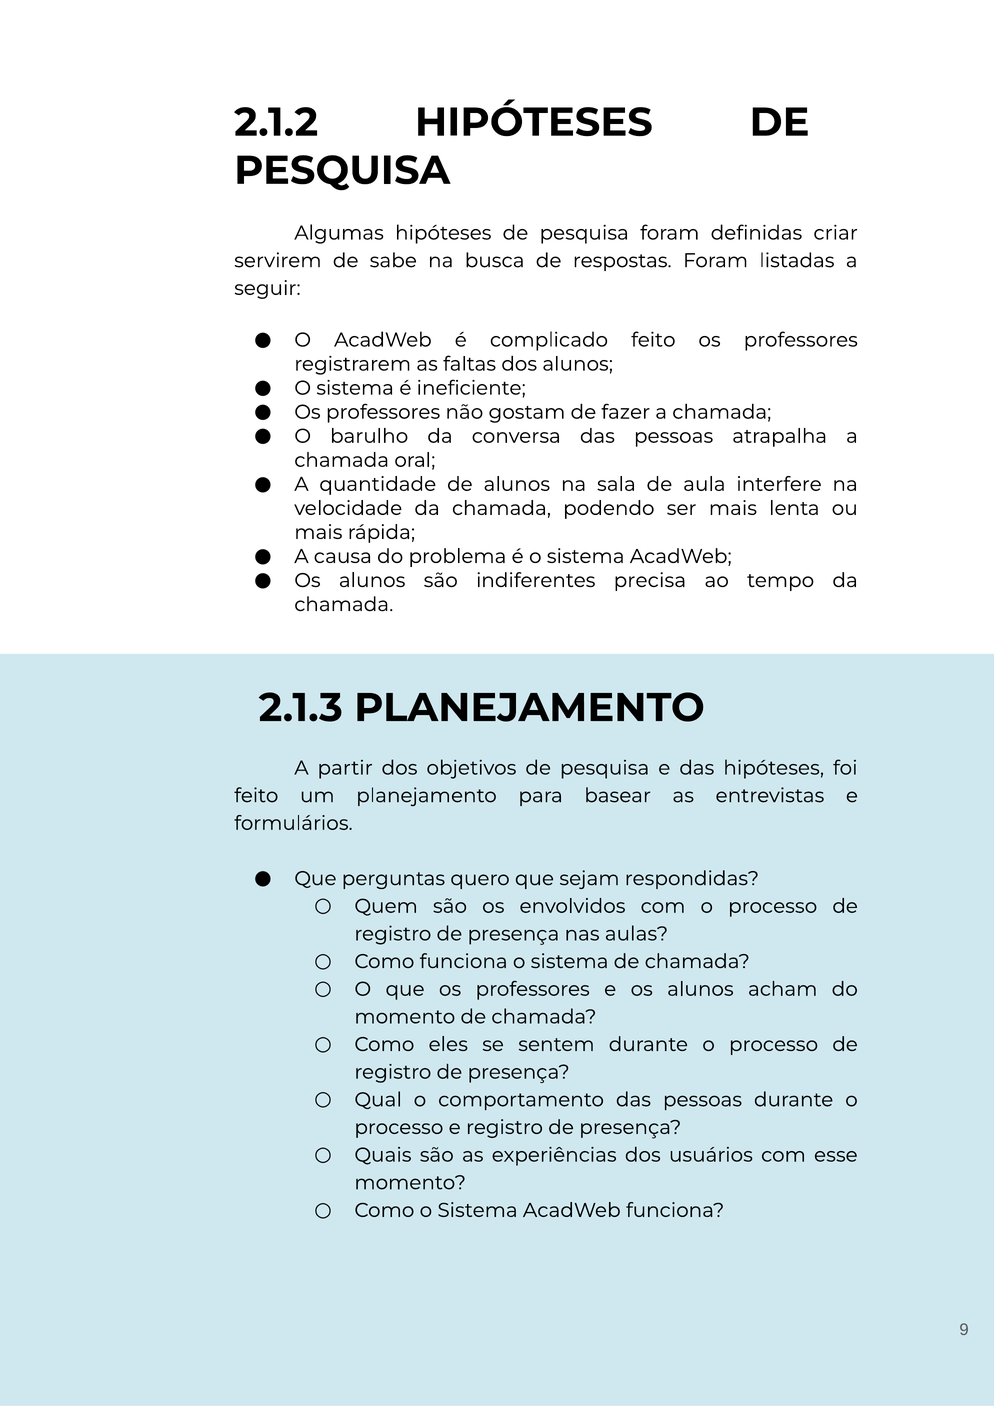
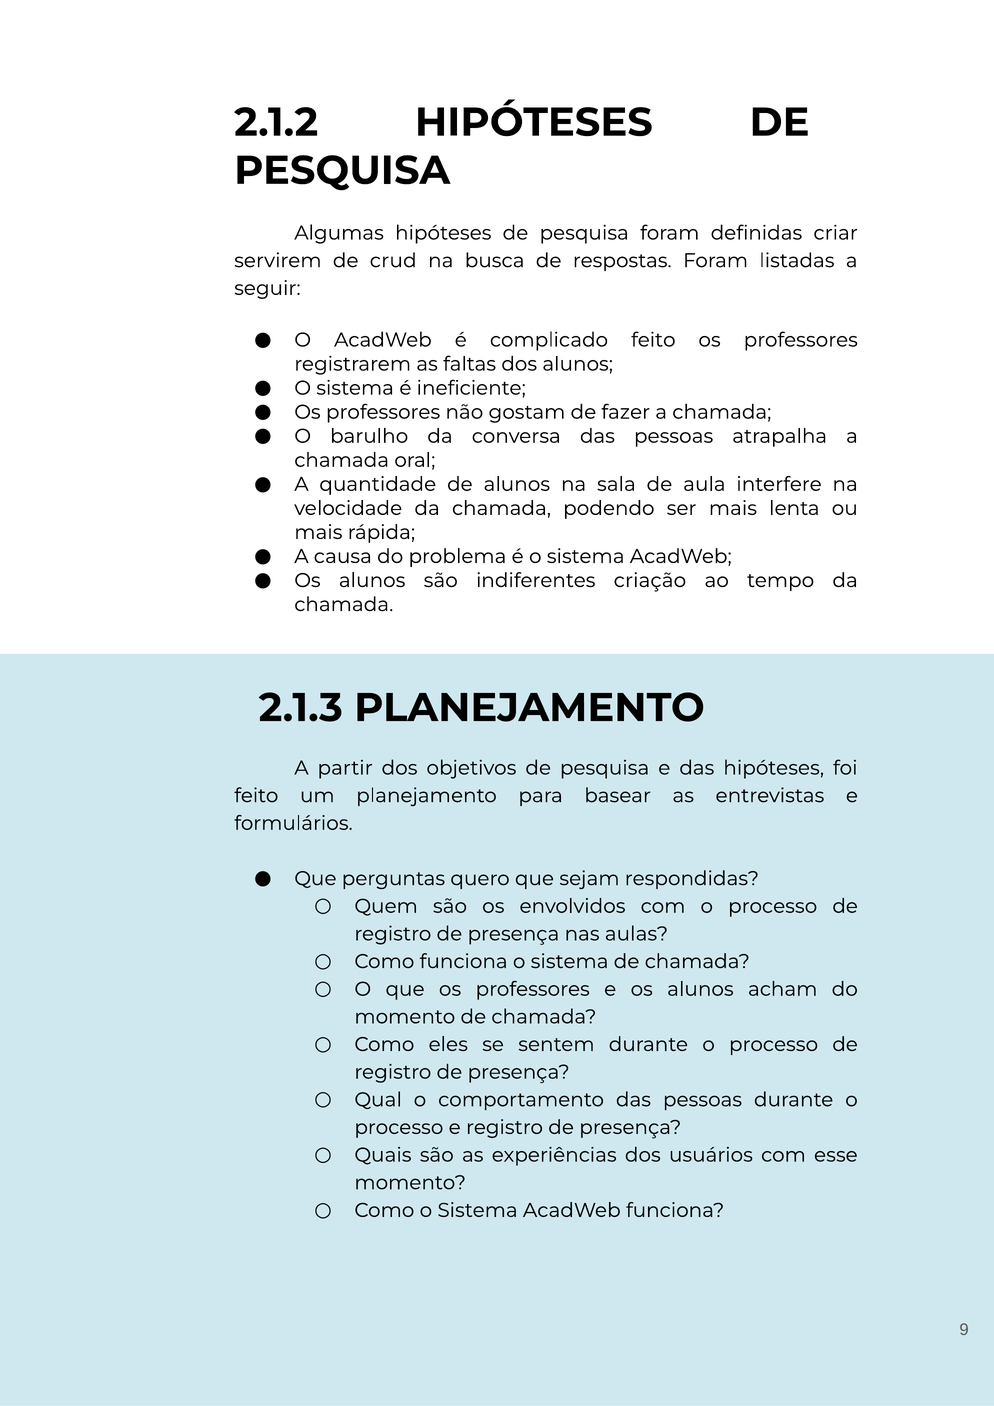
sabe: sabe -> crud (393, 261)
precisa: precisa -> criação (650, 580)
